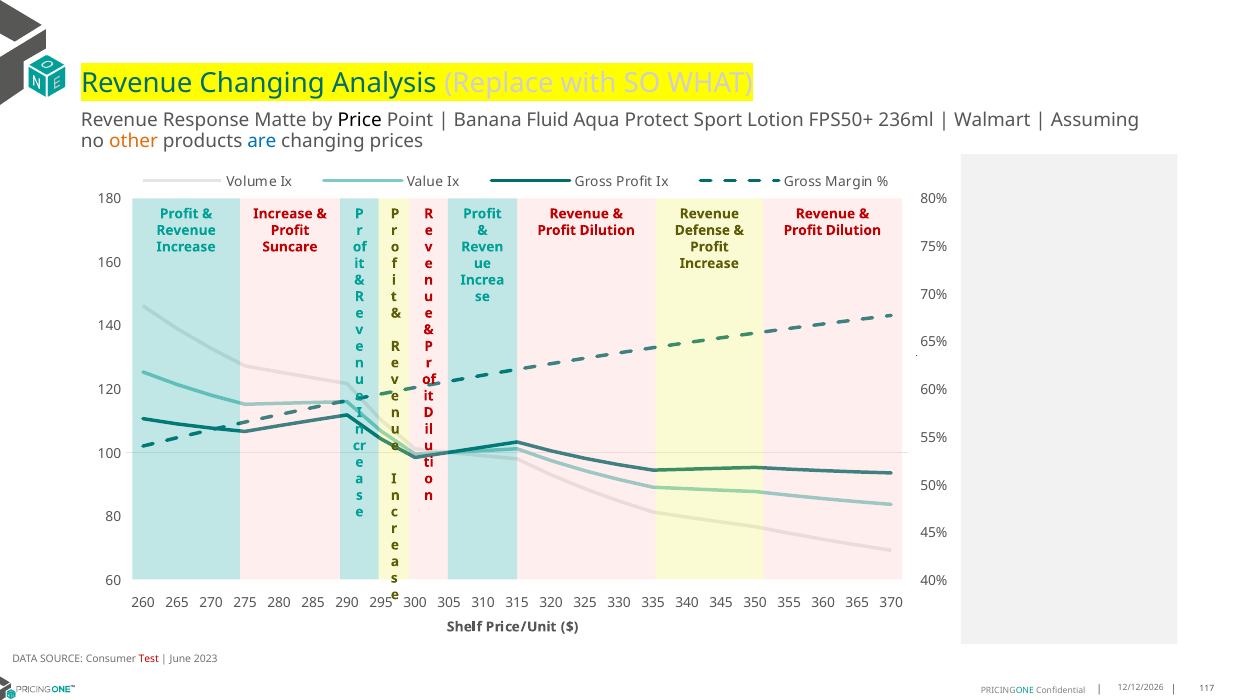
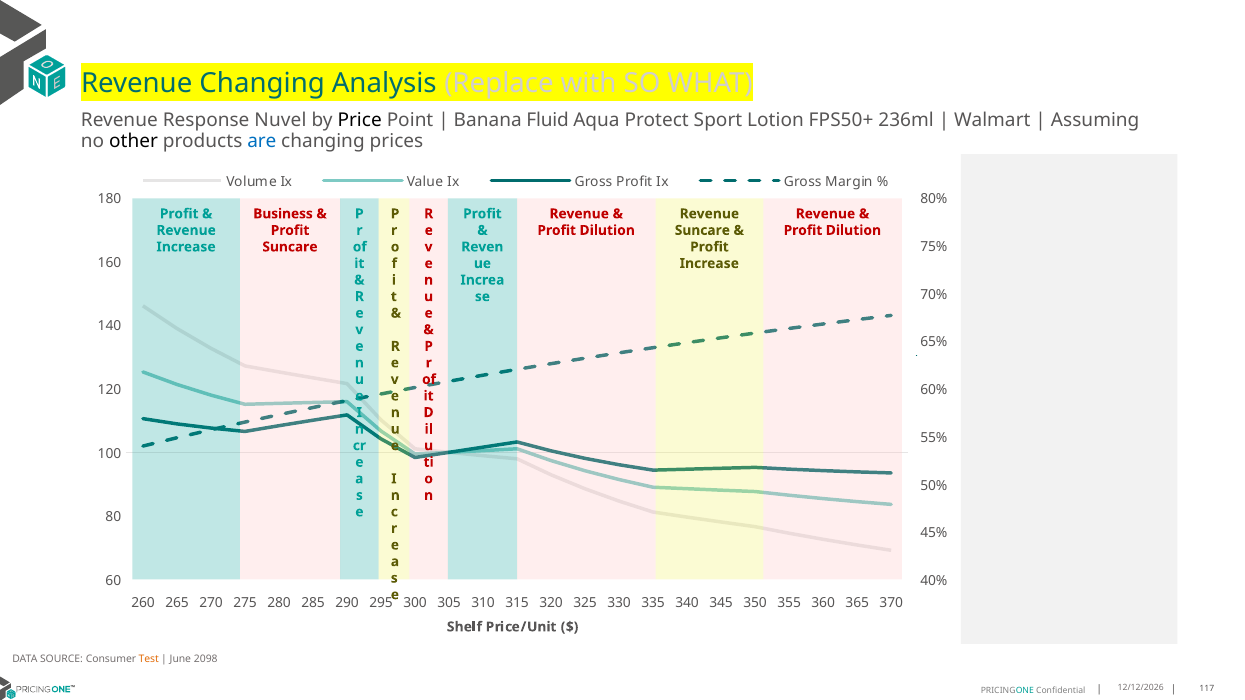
Matte: Matte -> Nuvel (280, 120)
other colour: orange -> black (134, 141)
Increase: Increase -> Business (283, 214)
Defense: Defense -> Suncare (702, 230)
Test colour: red -> orange (149, 660)
2023: 2023 -> 2098 (206, 660)
